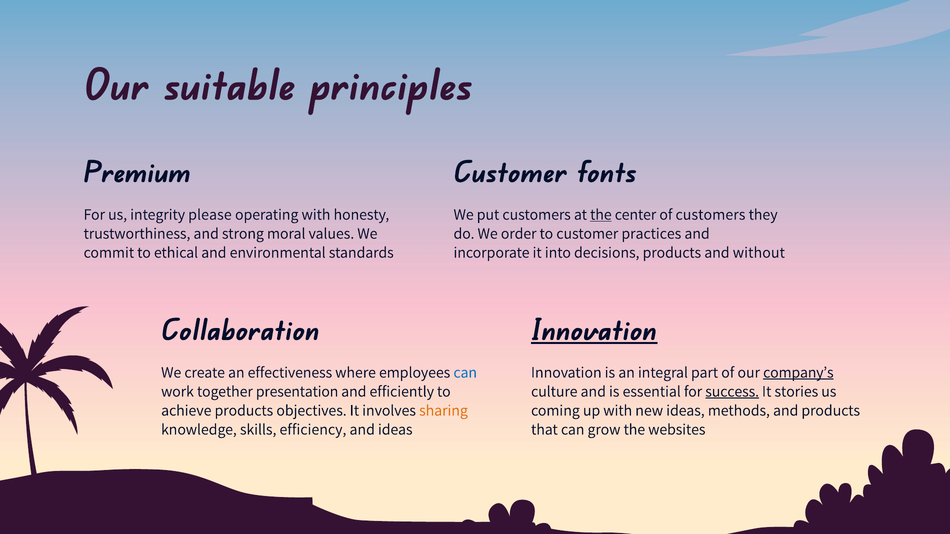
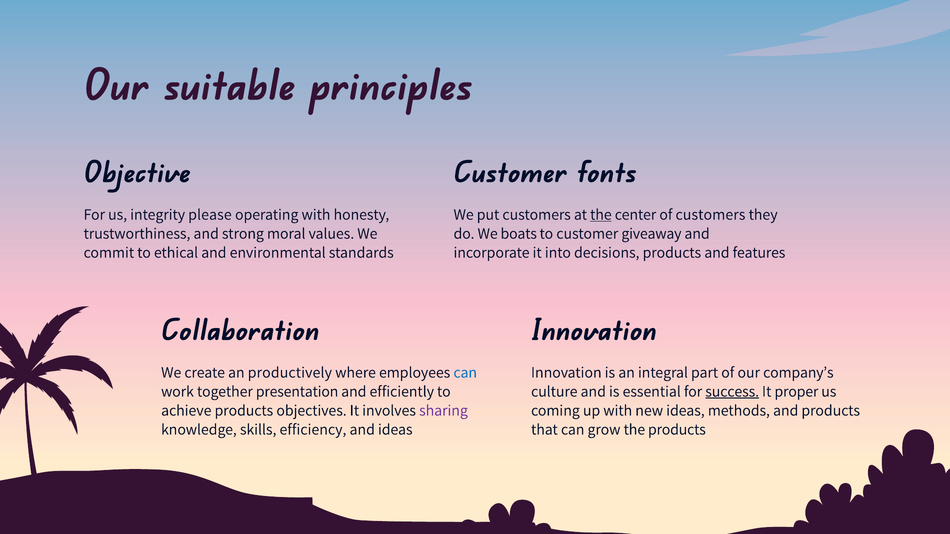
Premium: Premium -> Objective (137, 173)
order: order -> boats (519, 234)
practices: practices -> giveaway (651, 234)
without: without -> features (759, 253)
Innovation underline: present -> none (594, 331)
effectiveness: effectiveness -> productively (290, 373)
company’s underline: present -> none (798, 373)
stories: stories -> proper (796, 392)
sharing colour: orange -> purple (443, 411)
the websites: websites -> products (677, 430)
